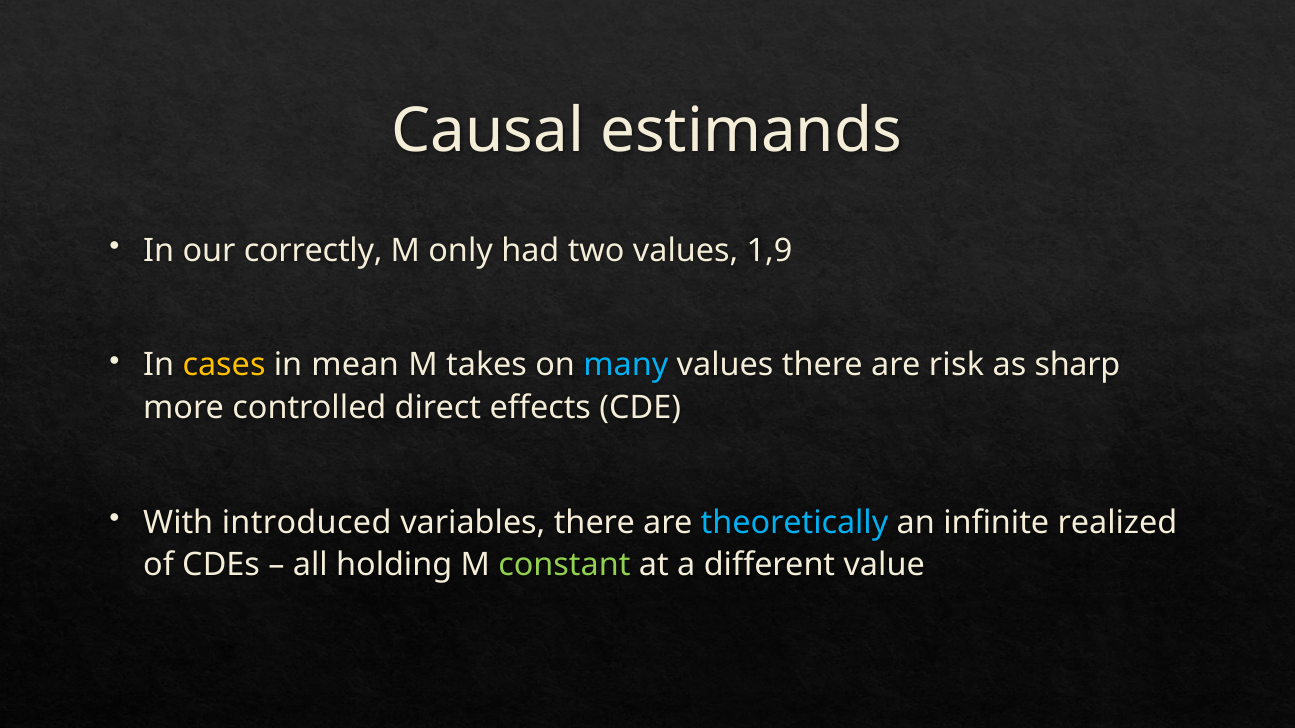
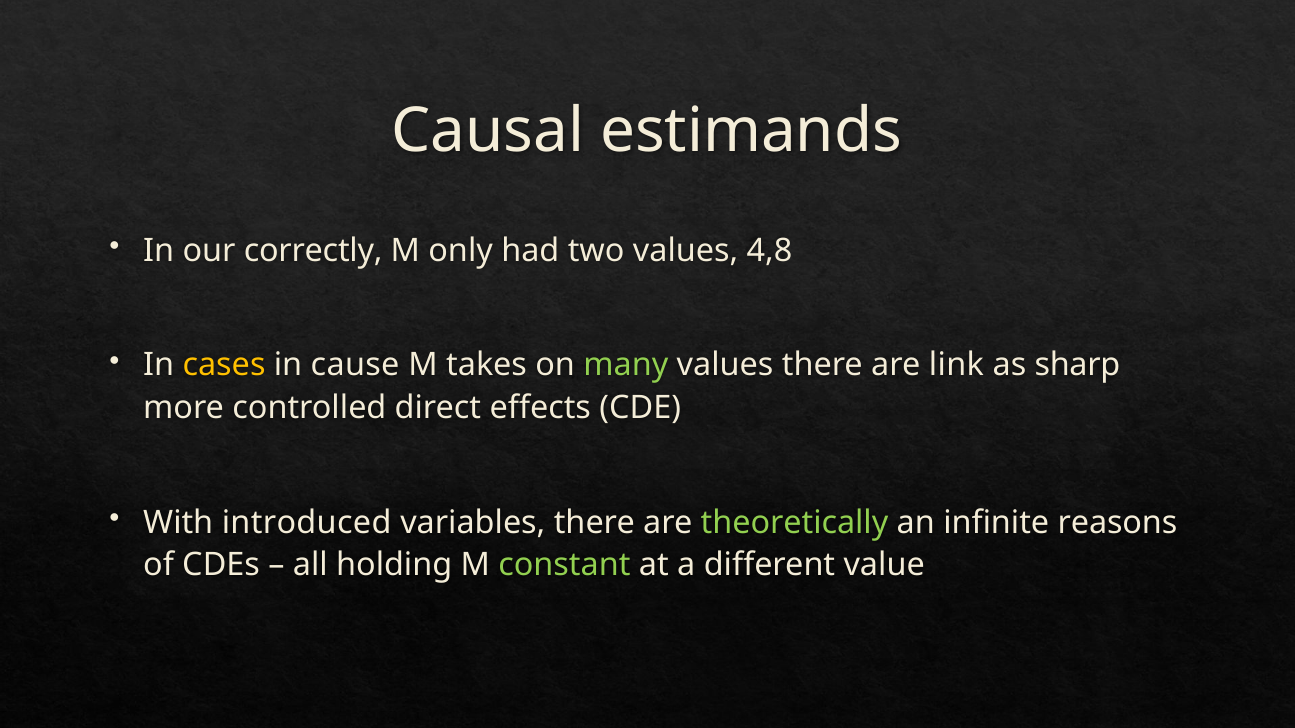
1,9: 1,9 -> 4,8 (770, 251)
mean: mean -> cause (355, 366)
many colour: light blue -> light green (626, 366)
risk: risk -> link (956, 366)
theoretically colour: light blue -> light green (795, 523)
realized: realized -> reasons (1118, 523)
